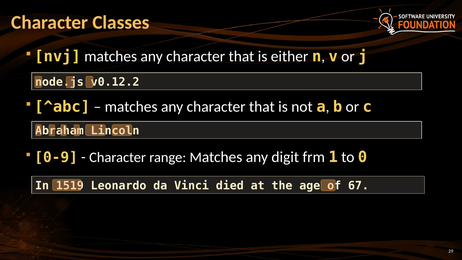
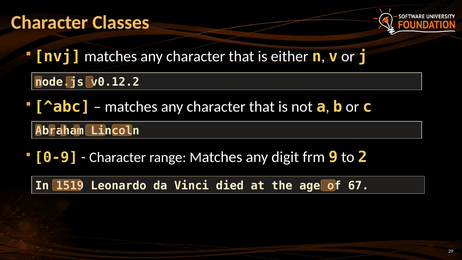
1: 1 -> 9 (333, 157)
0: 0 -> 2 (363, 157)
